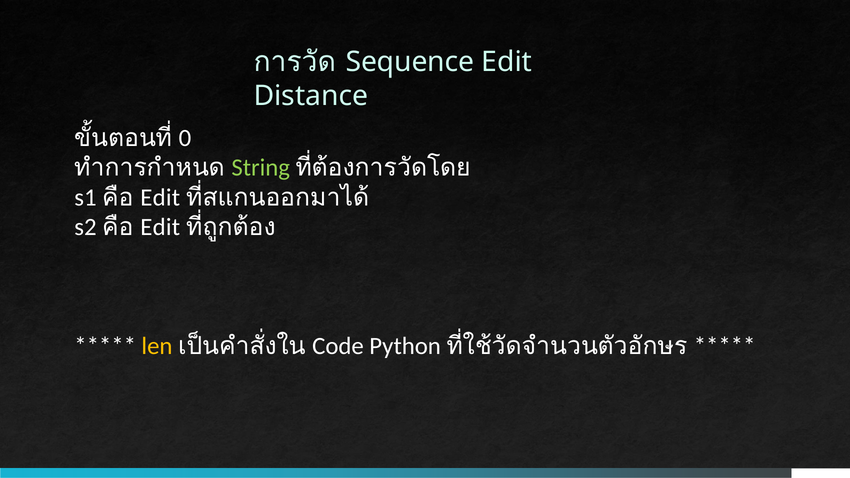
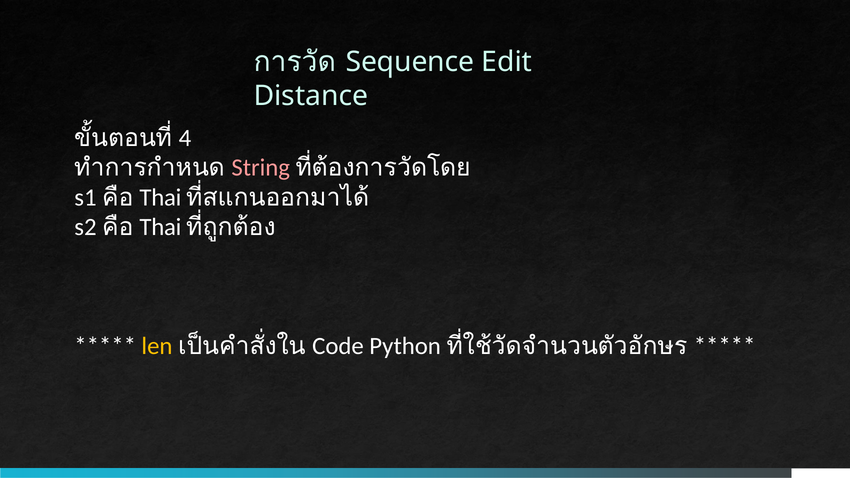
0: 0 -> 4 (185, 138)
String colour: light green -> pink (261, 168)
Edit: Edit -> Thai (160, 198)
Edit: Edit -> Thai (160, 227)
